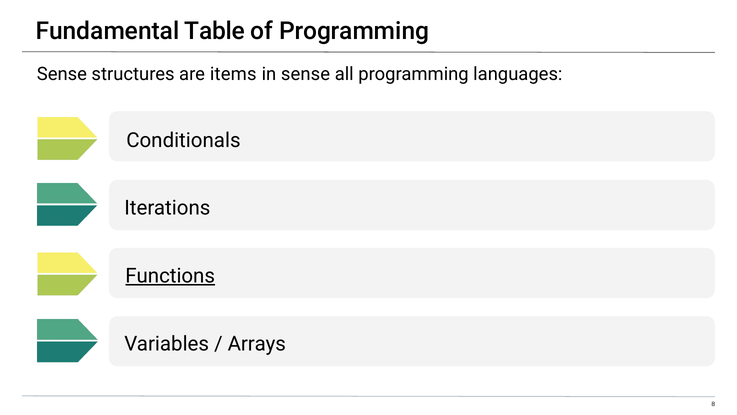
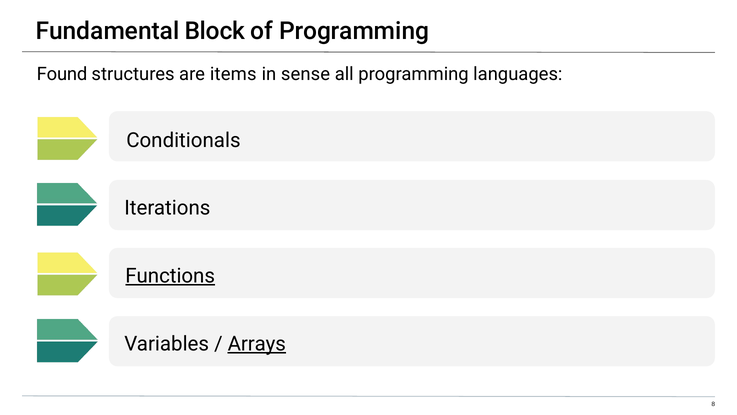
Table: Table -> Block (215, 31)
Sense: Sense -> Found (62, 74)
Arrays underline: none -> present (257, 344)
